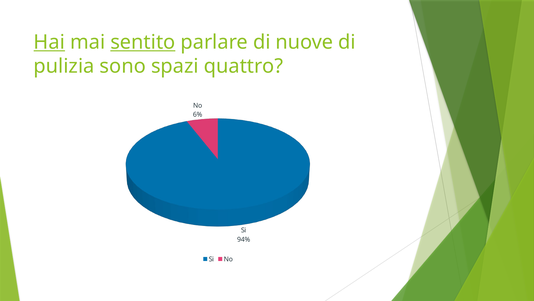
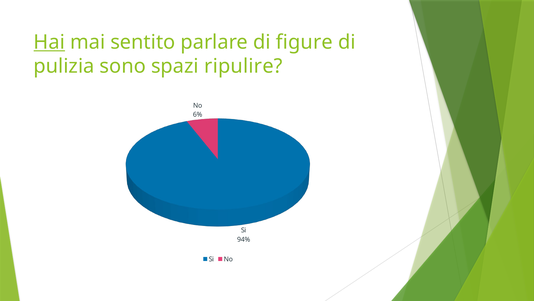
sentito underline: present -> none (143, 42)
nuove: nuove -> figure (304, 42)
quattro: quattro -> ripulire (243, 66)
